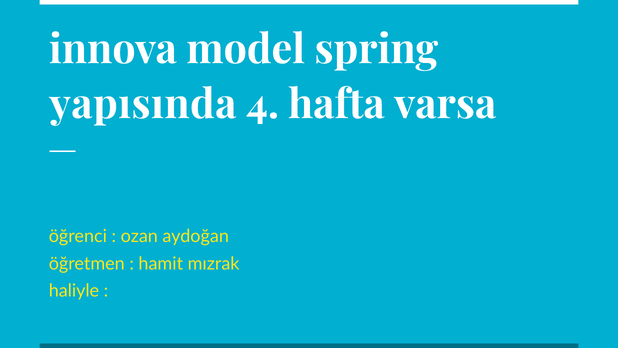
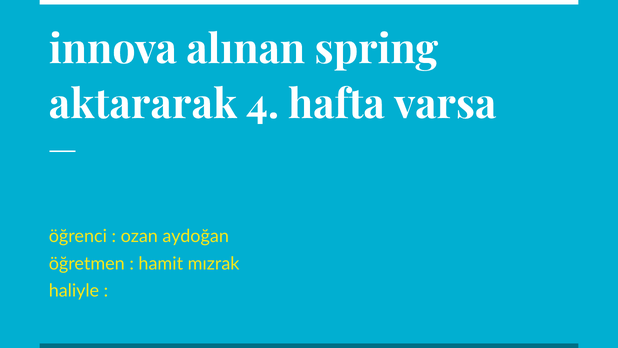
model: model -> alınan (246, 50)
yapısında: yapısında -> aktararak (143, 104)
